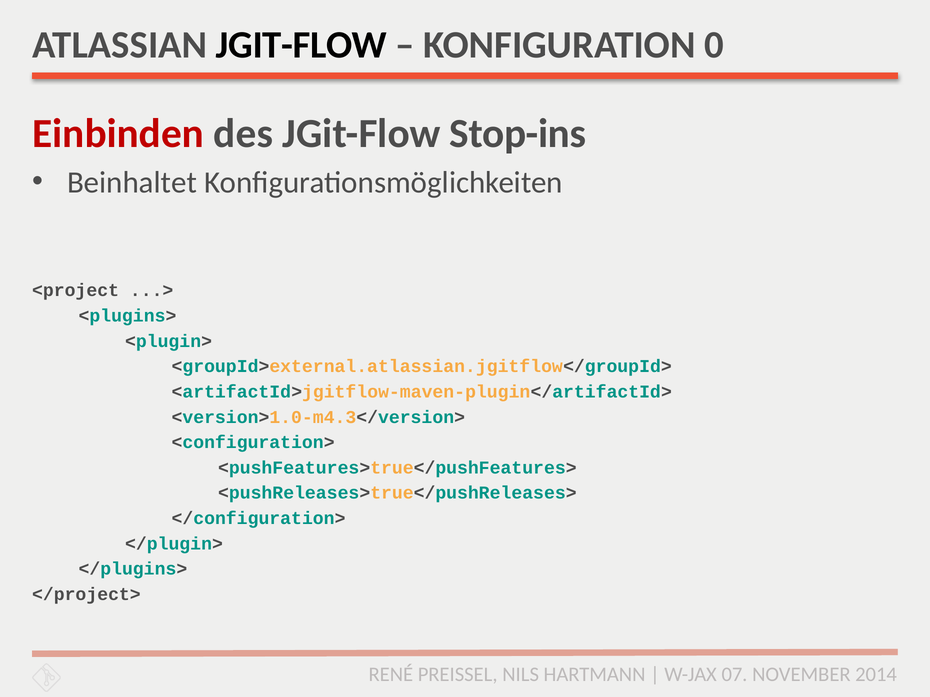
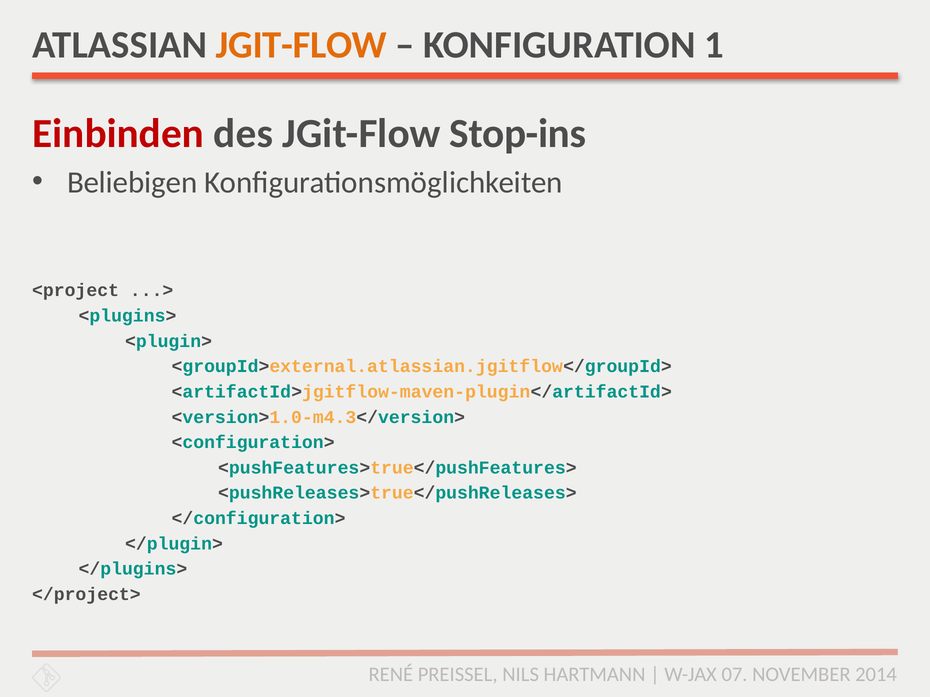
JGIT-FLOW colour: black -> orange (301, 45)
0: 0 -> 1 (714, 45)
Beinhaltet: Beinhaltet -> Beliebigen (132, 183)
